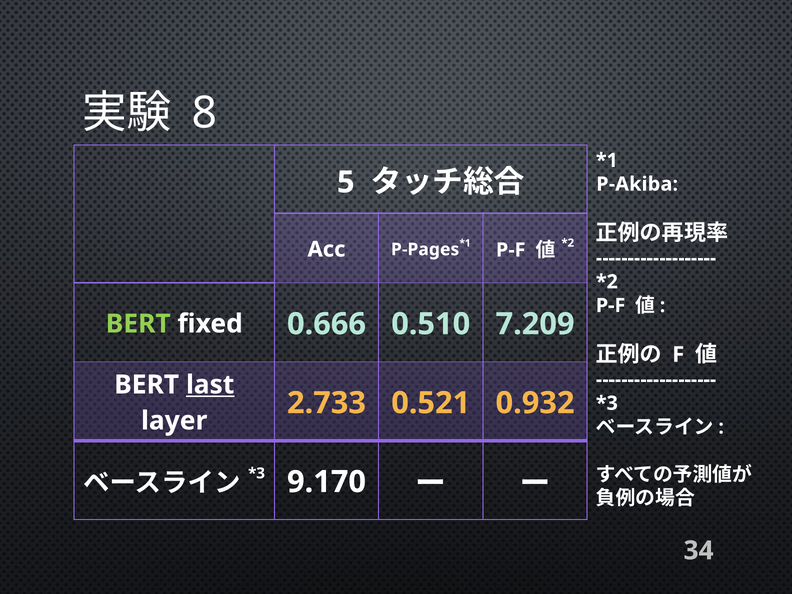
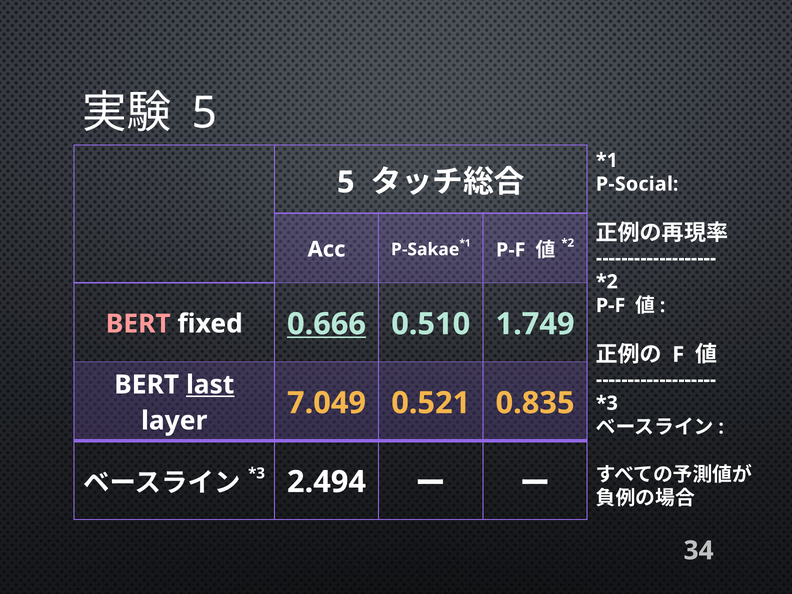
8: 8 -> 5 (205, 113)
P-Akiba: P-Akiba -> P-Social (637, 184)
P-Pages: P-Pages -> P-Sakae (425, 249)
BERT colour: light green -> pink (138, 324)
0.666 underline: none -> present (327, 324)
7.209: 7.209 -> 1.749 (535, 324)
2.733: 2.733 -> 7.049 (327, 403)
0.932: 0.932 -> 0.835 (535, 403)
9.170: 9.170 -> 2.494 (327, 482)
